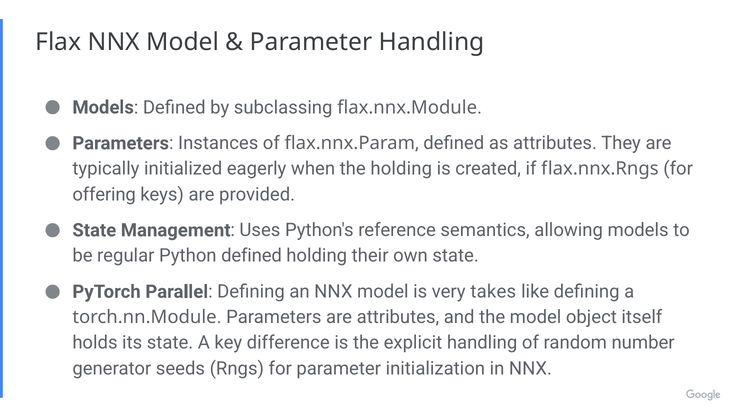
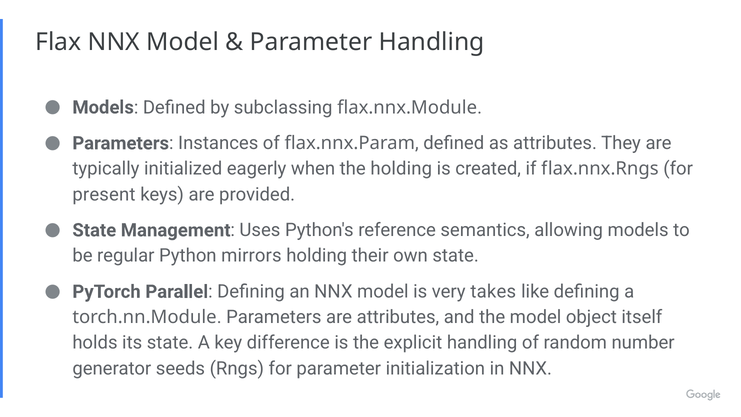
offering: offering -> present (104, 194)
Python defined: defined -> mirrors (251, 256)
